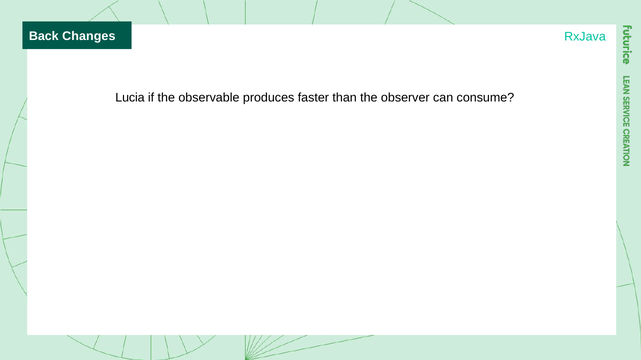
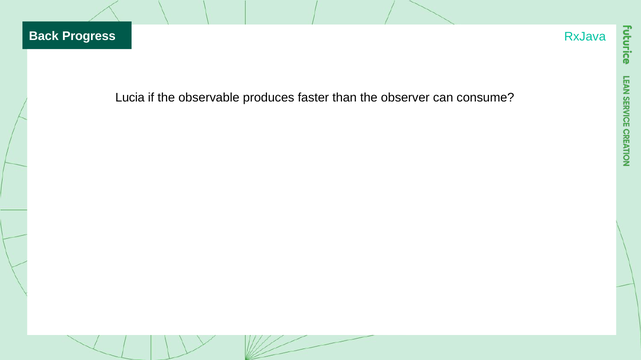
Changes: Changes -> Progress (89, 36)
